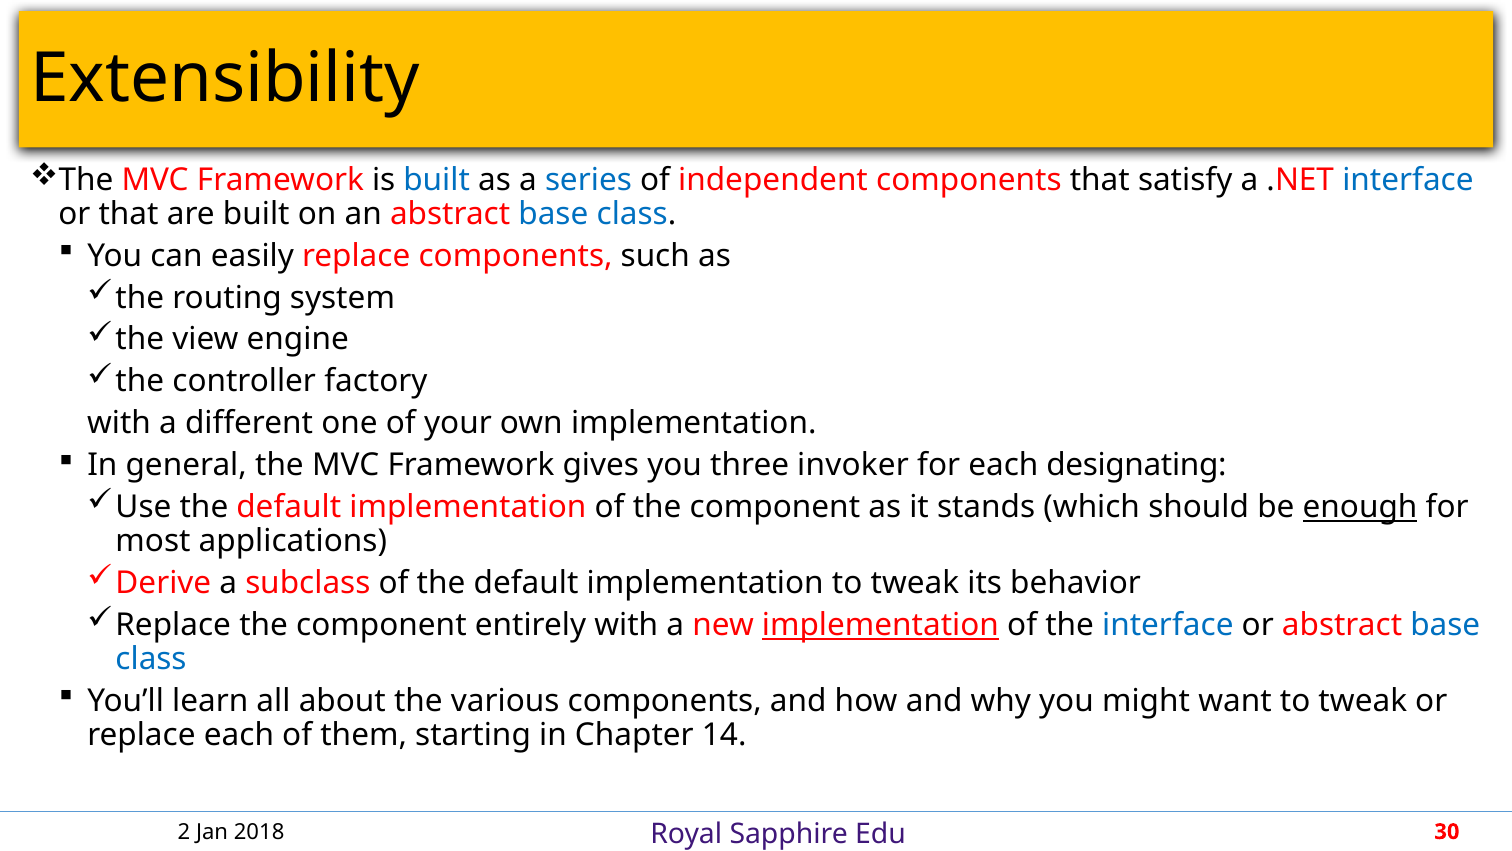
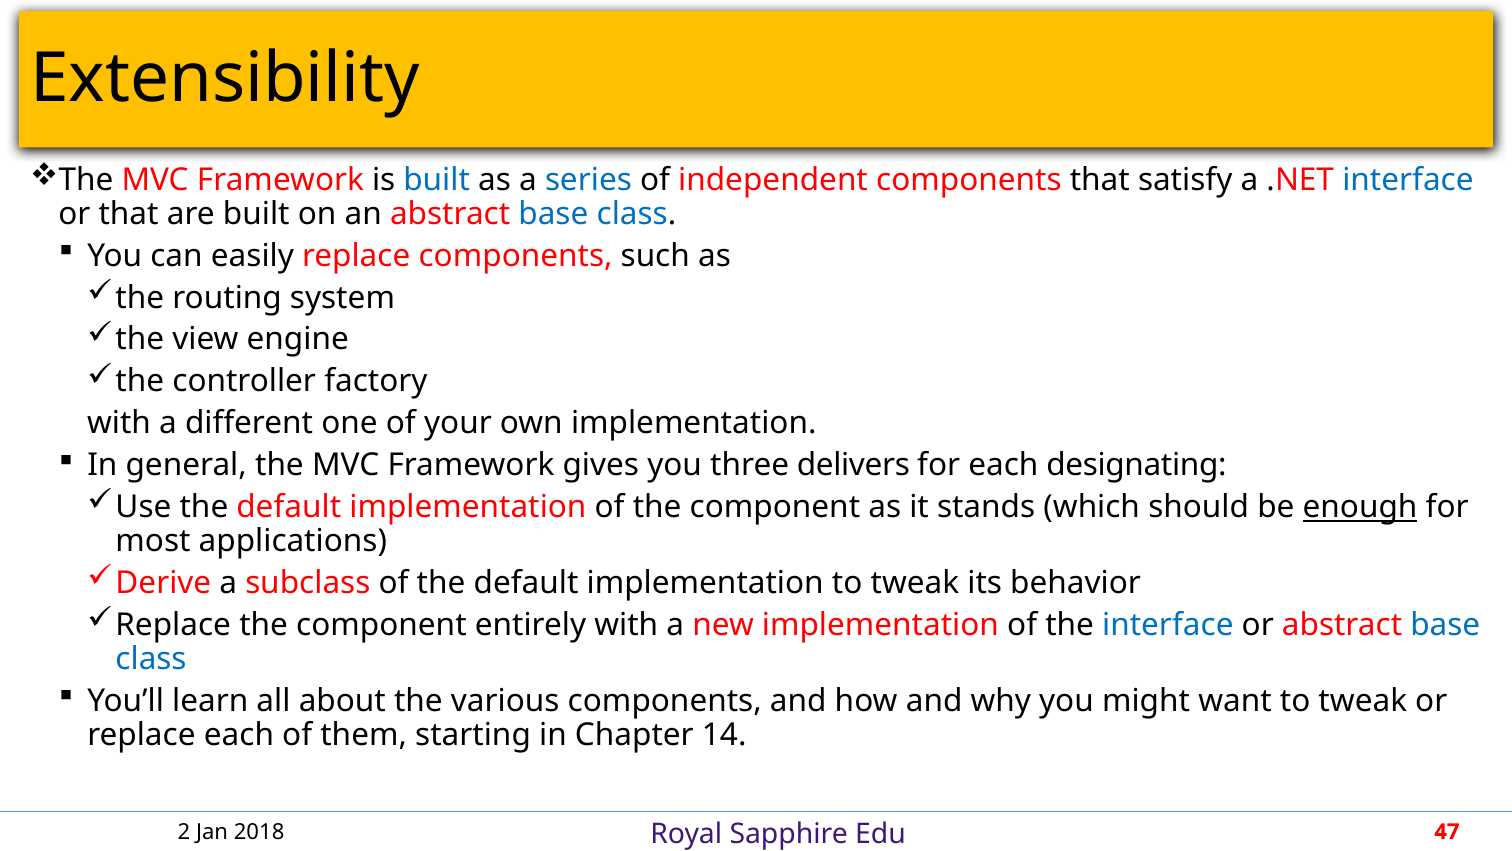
invoker: invoker -> delivers (853, 465)
implementation underline: present -> none (880, 625)
30: 30 -> 47 (1447, 831)
